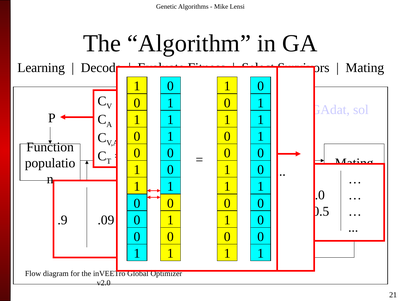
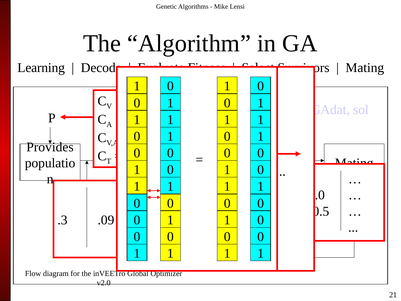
Function: Function -> Provides (50, 147)
.9: .9 -> .3 (62, 220)
